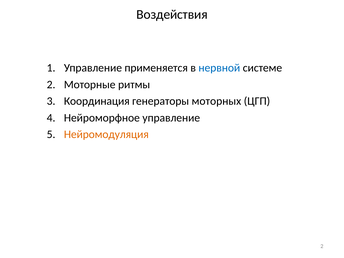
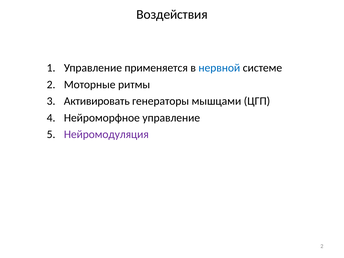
Координация: Координация -> Активировать (97, 101)
моторных: моторных -> мышцами (216, 101)
Нейромодуляция colour: orange -> purple (106, 134)
